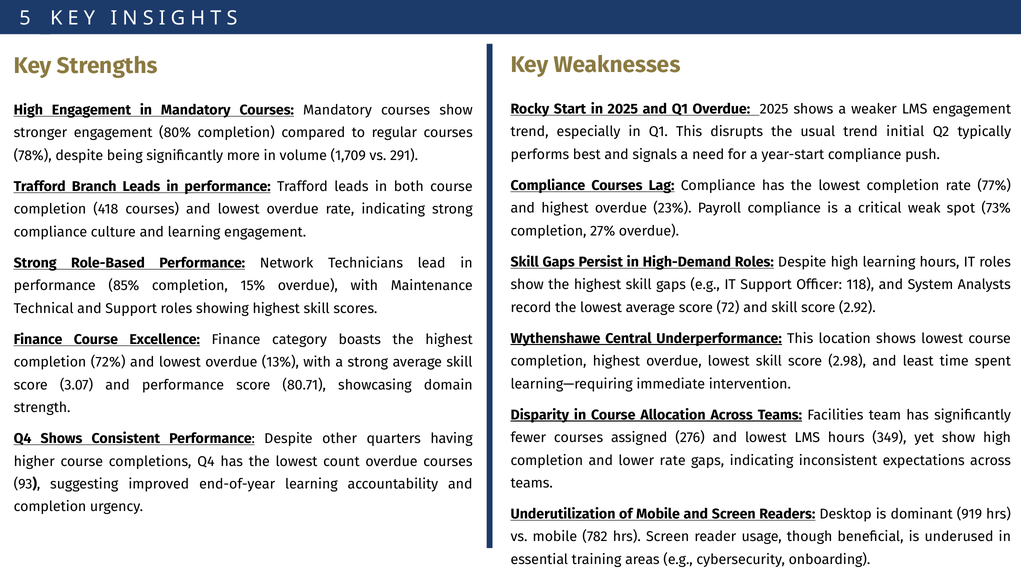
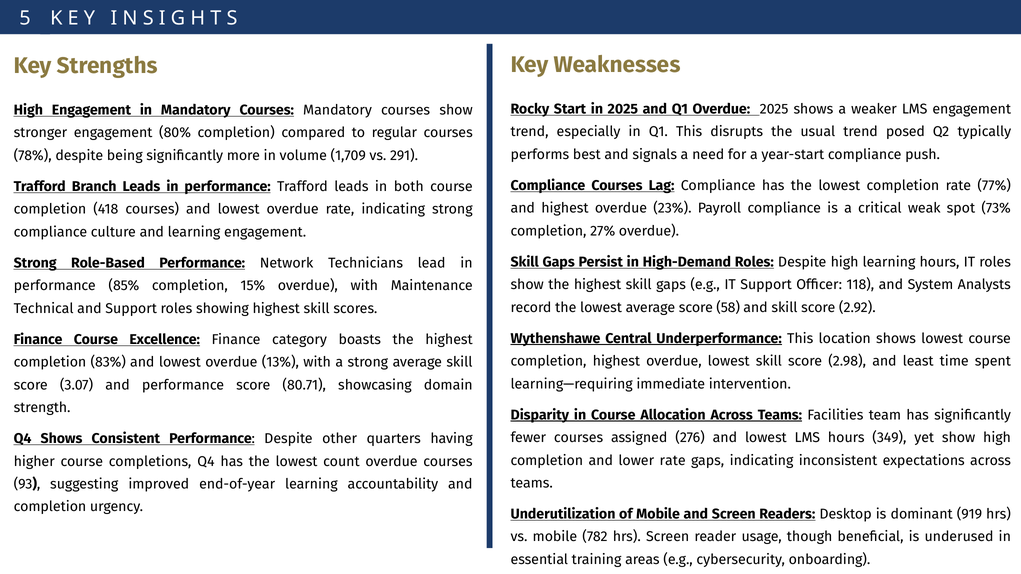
initial: initial -> posed (905, 132)
72: 72 -> 58 (728, 308)
72%: 72% -> 83% (108, 362)
